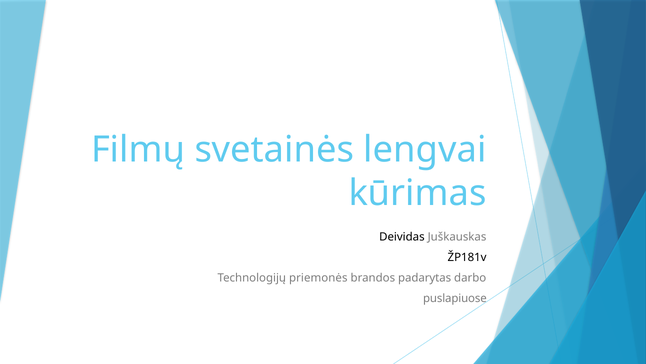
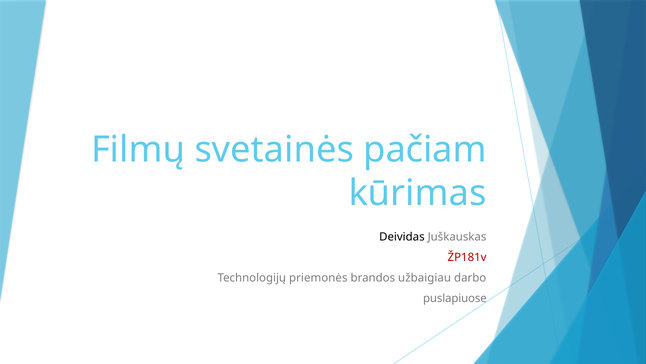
lengvai: lengvai -> pačiam (425, 149)
ŽP181v colour: black -> red (467, 257)
padarytas: padarytas -> užbaigiau (425, 278)
